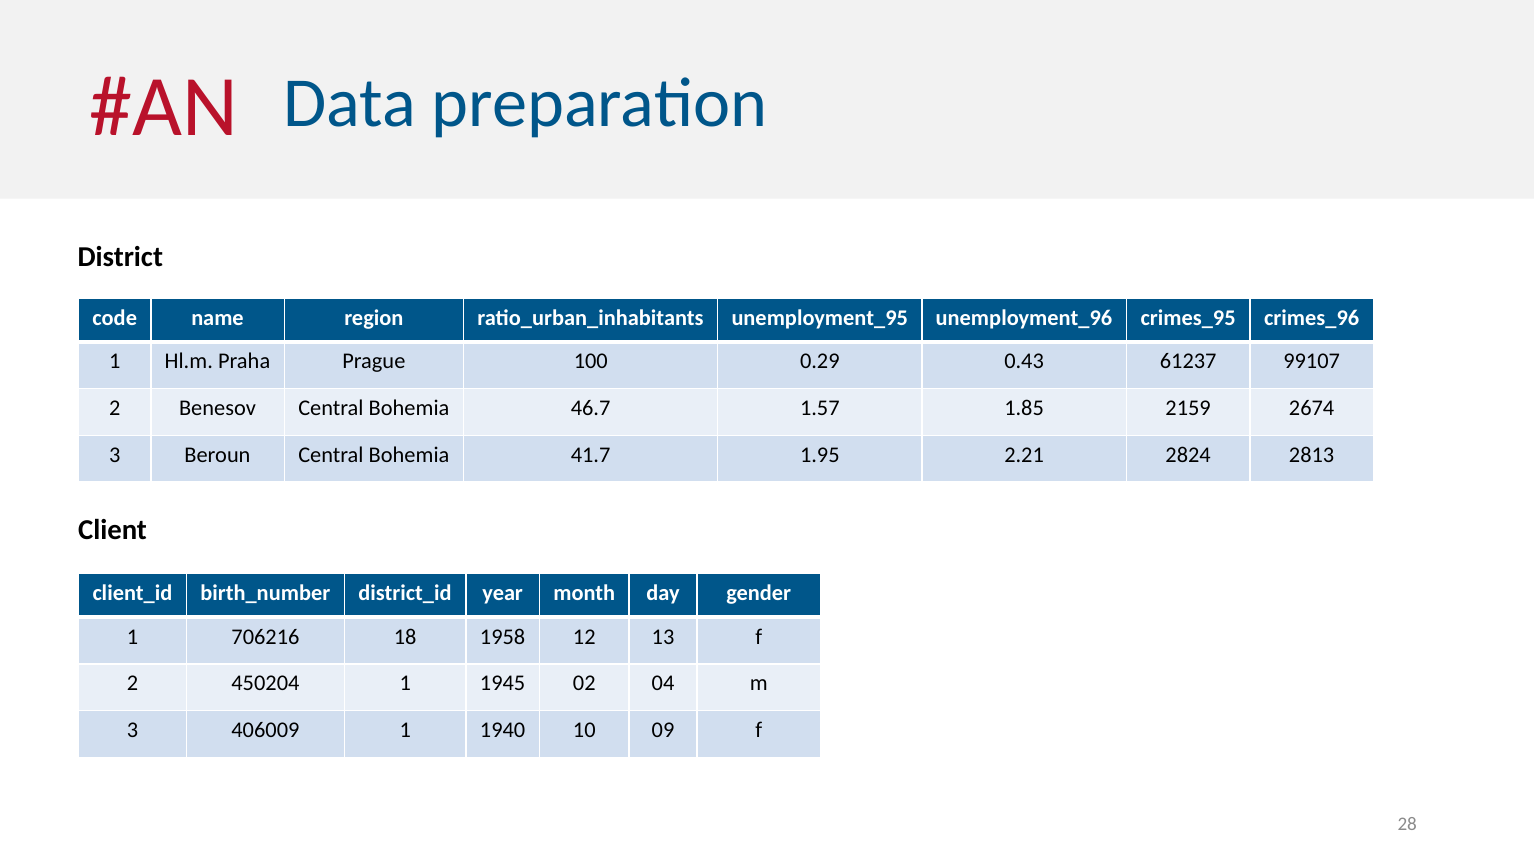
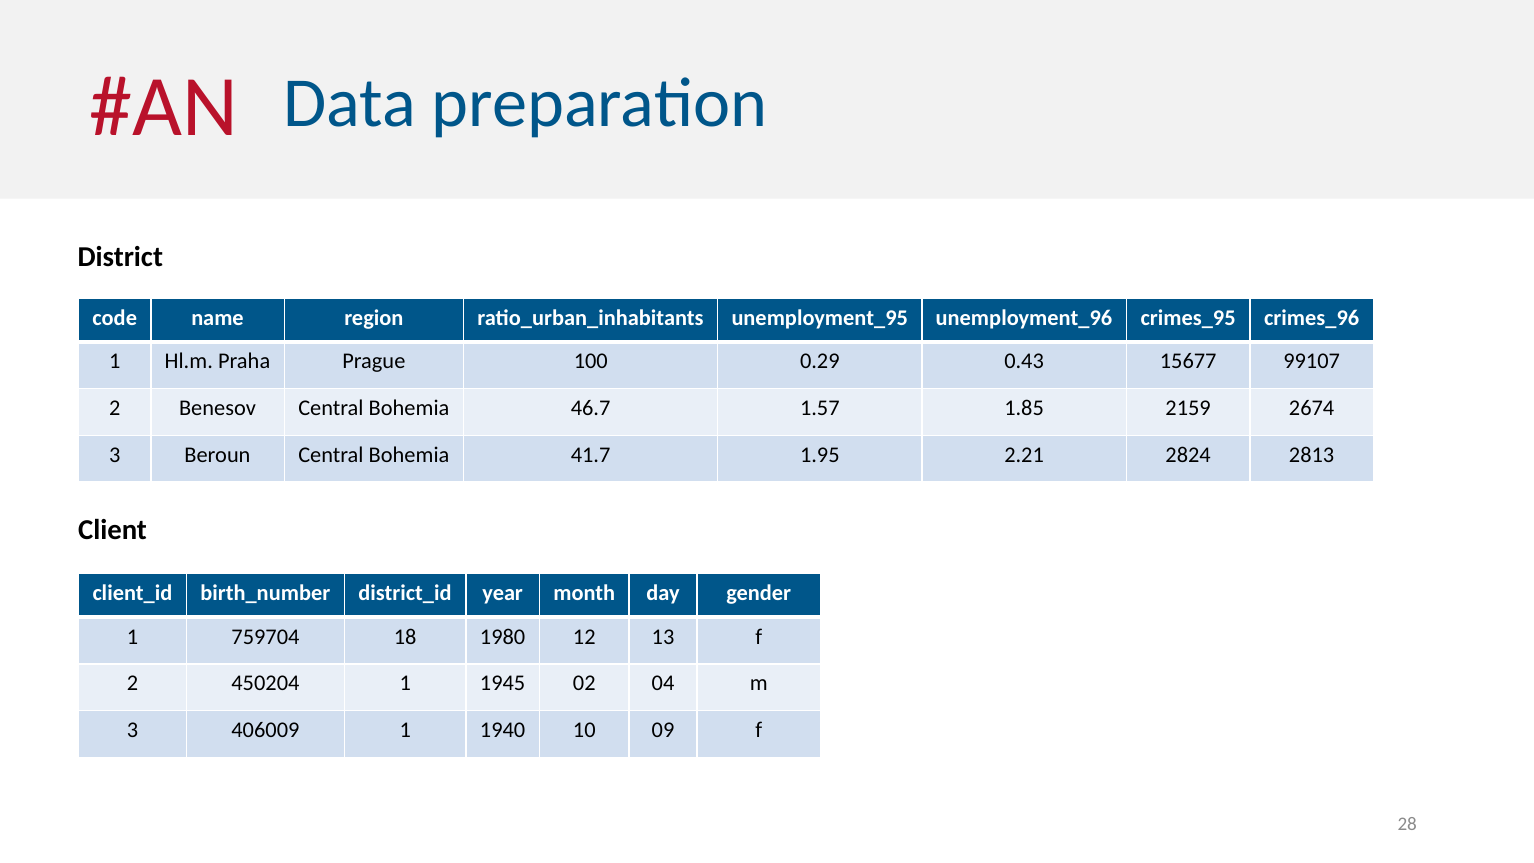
61237: 61237 -> 15677 (1188, 362)
706216: 706216 -> 759704 (265, 637)
1958: 1958 -> 1980 (503, 637)
